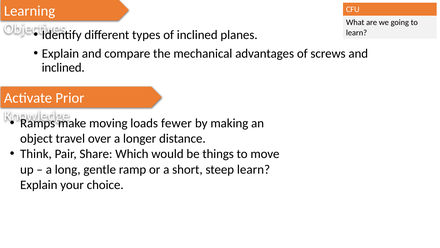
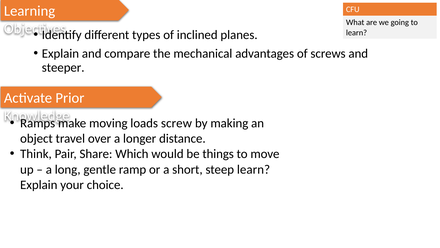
inclined: inclined -> steeper (63, 67)
fewer: fewer -> screw (176, 123)
